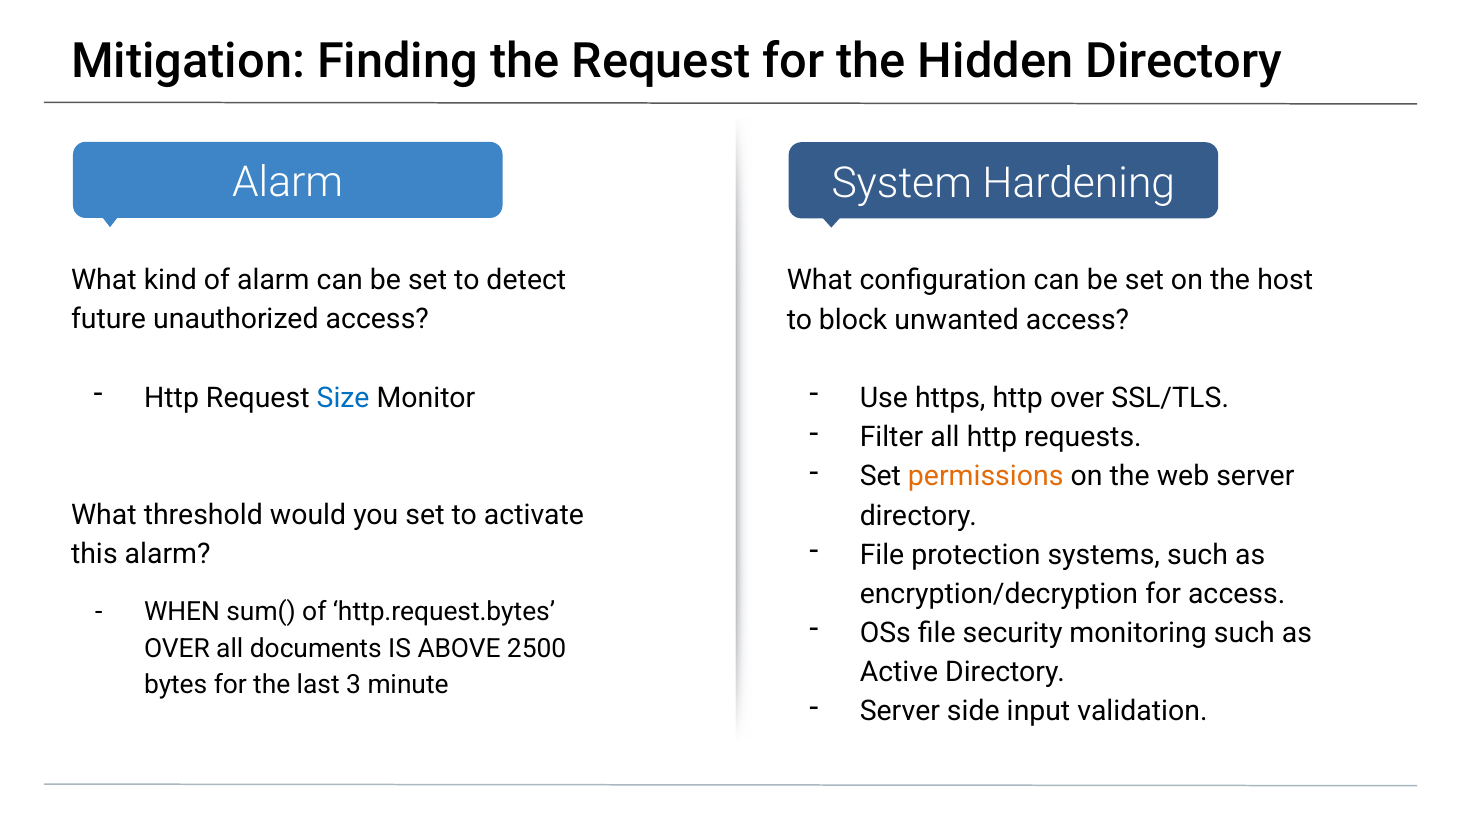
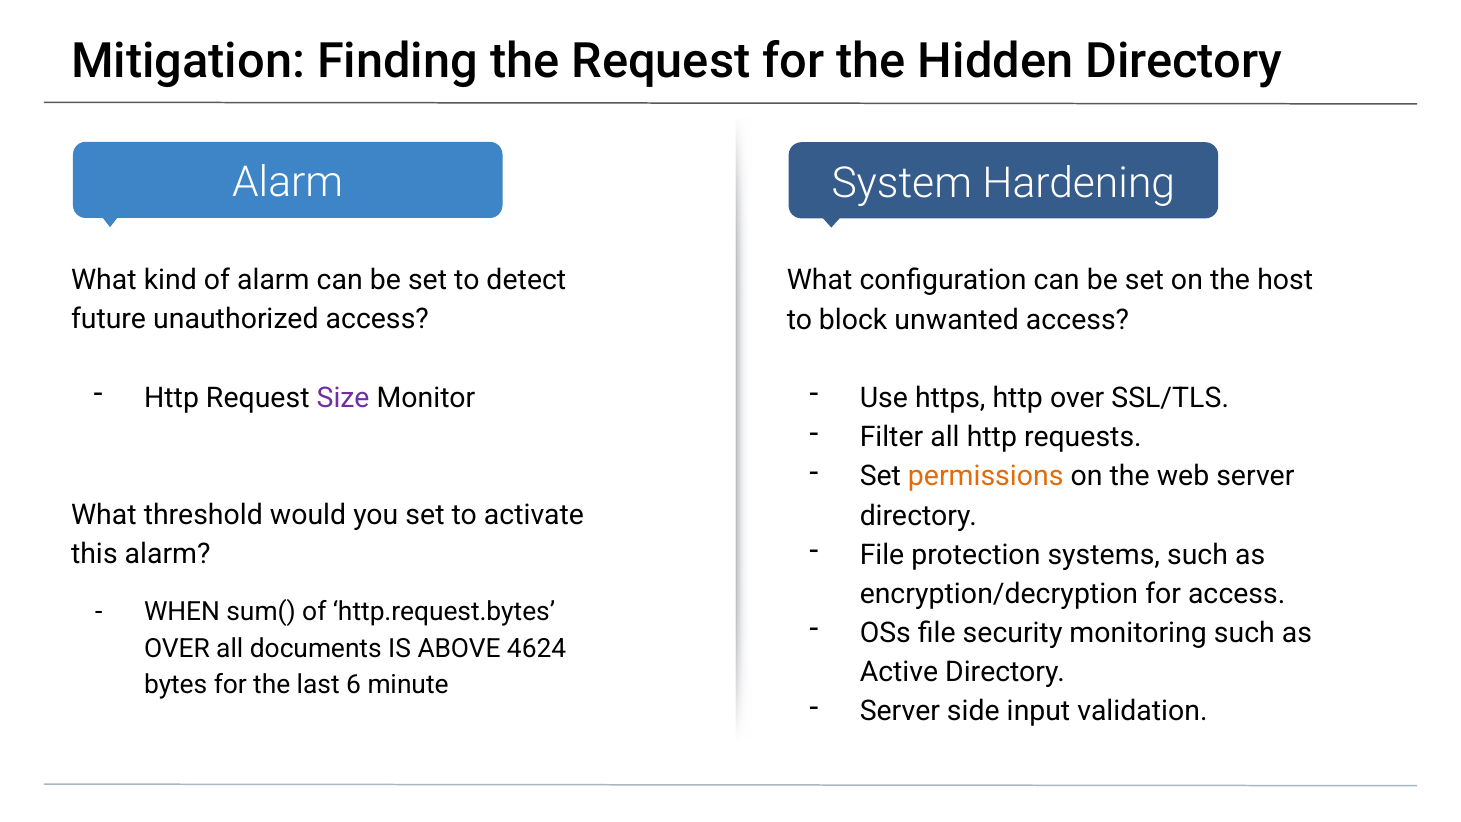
Size colour: blue -> purple (343, 398)
2500: 2500 -> 4624 (537, 649)
3: 3 -> 6 (354, 685)
